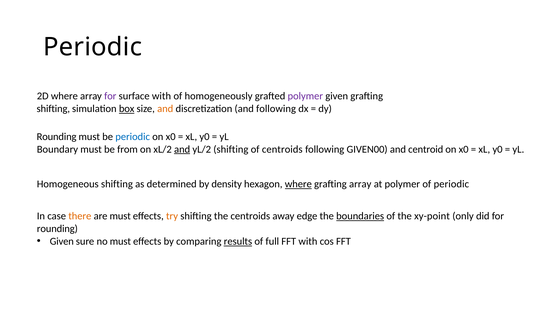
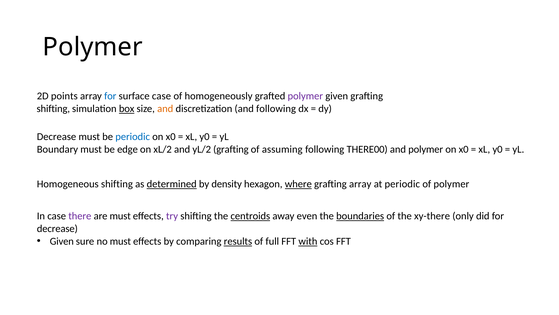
Periodic: Periodic -> Polymer (93, 47)
2D where: where -> points (64, 96)
for colour: purple -> blue (110, 96)
surface with: with -> case (161, 96)
Rounding: Rounding -> Decrease (57, 136)
from: from -> edge (127, 149)
and underline: present -> none (182, 149)
yL/2 shifting: shifting -> grafting (231, 149)
of centroids: centroids -> assuming (282, 149)
GIVEN00: GIVEN00 -> THERE00 (367, 149)
and centroid: centroid -> polymer (426, 149)
determined underline: none -> present (172, 184)
at polymer: polymer -> periodic (402, 184)
of periodic: periodic -> polymer (451, 184)
there colour: orange -> purple (80, 216)
try colour: orange -> purple (172, 216)
centroids underline: none -> present (250, 216)
edge: edge -> even (307, 216)
xy-point: xy-point -> xy-there (432, 216)
rounding: rounding -> decrease (57, 228)
with underline: none -> present (308, 241)
